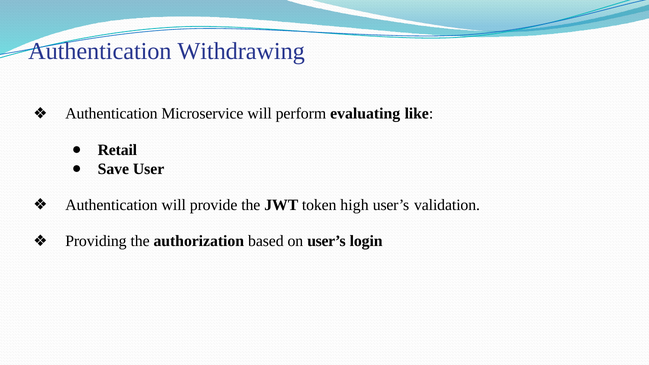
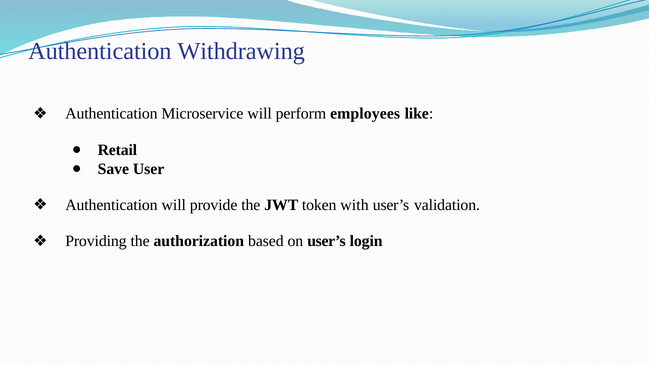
evaluating: evaluating -> employees (365, 114)
high: high -> with (354, 205)
